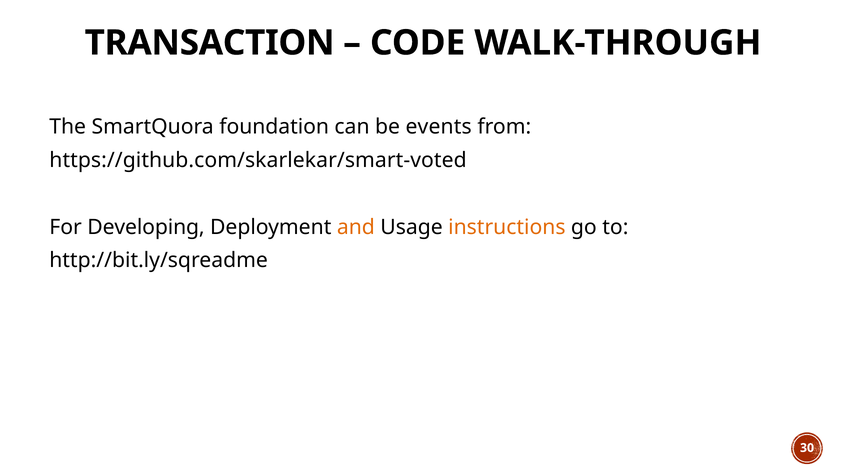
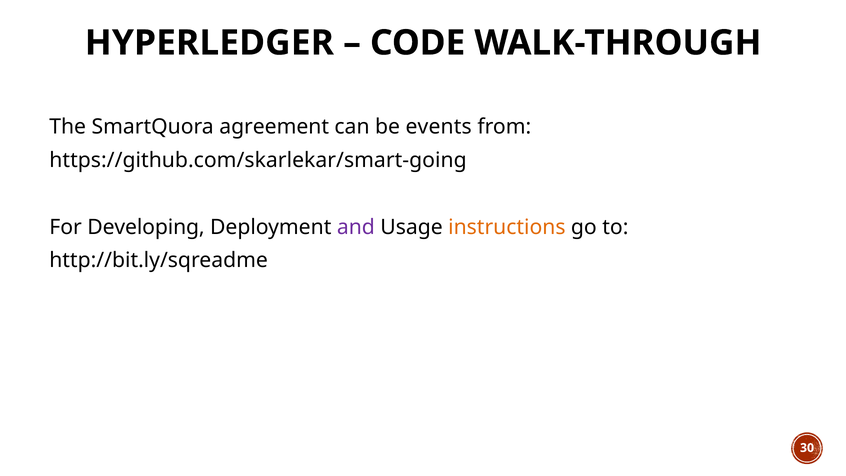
TRANSACTION: TRANSACTION -> HYPERLEDGER (209, 43)
foundation: foundation -> agreement (274, 127)
https://github.com/skarlekar/smart-voted: https://github.com/skarlekar/smart-voted -> https://github.com/skarlekar/smart-going (258, 160)
and colour: orange -> purple (356, 227)
